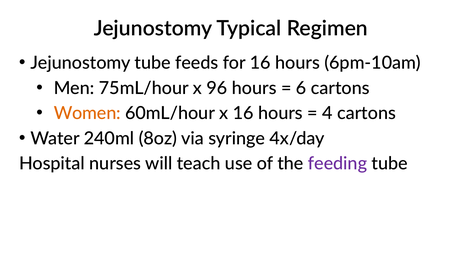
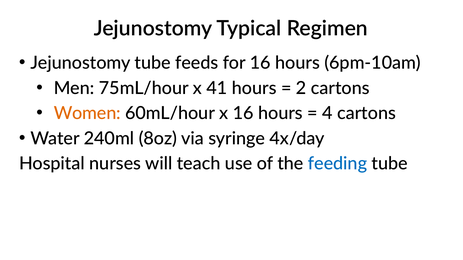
96: 96 -> 41 (217, 88)
6: 6 -> 2 (301, 88)
feeding colour: purple -> blue (338, 164)
